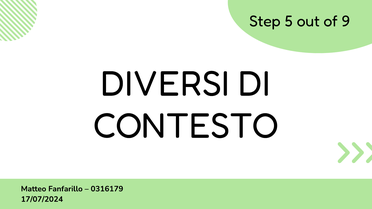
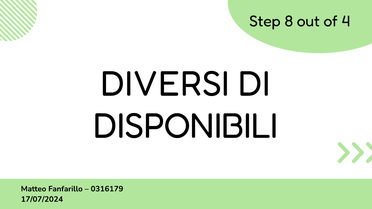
5: 5 -> 8 (289, 21)
9: 9 -> 4 (346, 21)
CONTESTO: CONTESTO -> DISPONIBILI (185, 126)
